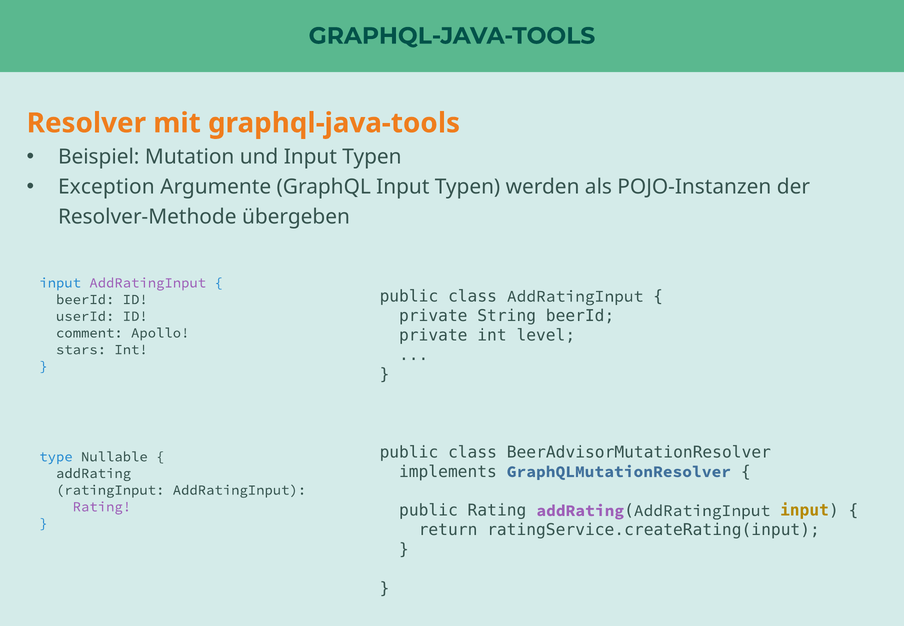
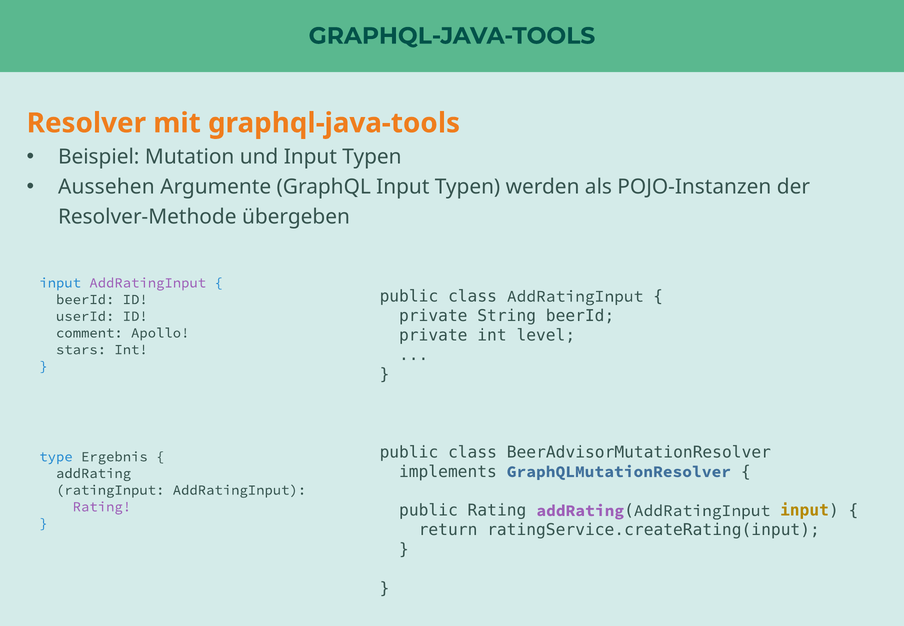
Exception: Exception -> Aussehen (106, 187)
Nullable: Nullable -> Ergebnis (114, 457)
